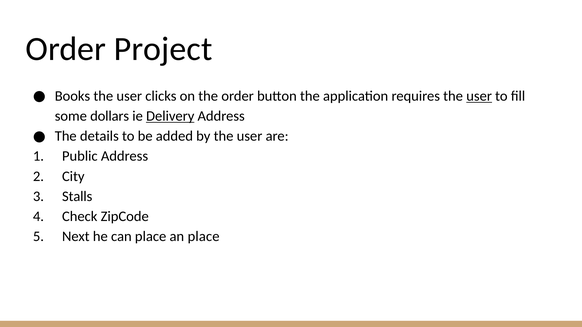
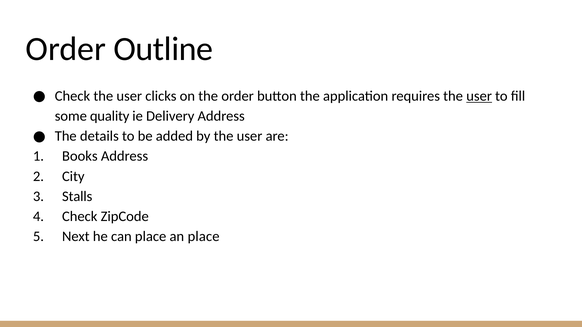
Project: Project -> Outline (163, 49)
Books: Books -> Check (72, 96)
dollars: dollars -> quality (110, 116)
Delivery underline: present -> none (170, 116)
Public: Public -> Books (80, 156)
